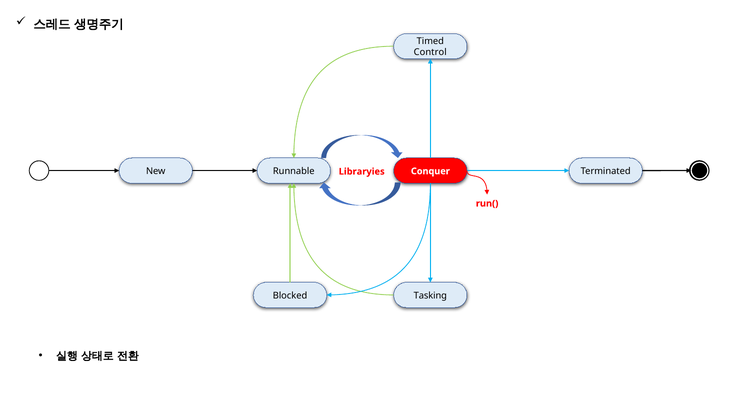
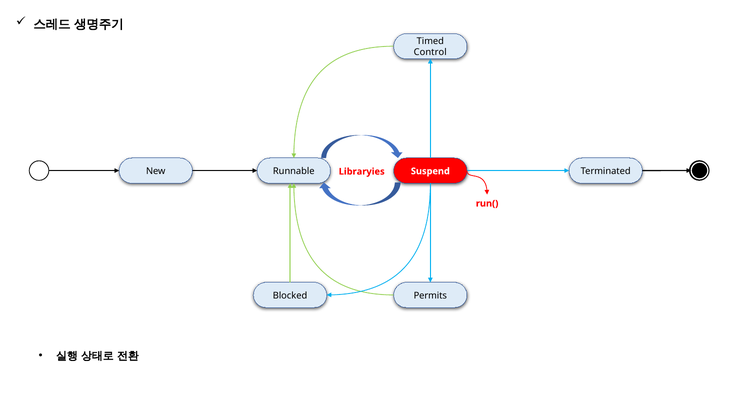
Conquer: Conquer -> Suspend (430, 171)
Tasking: Tasking -> Permits (430, 296)
